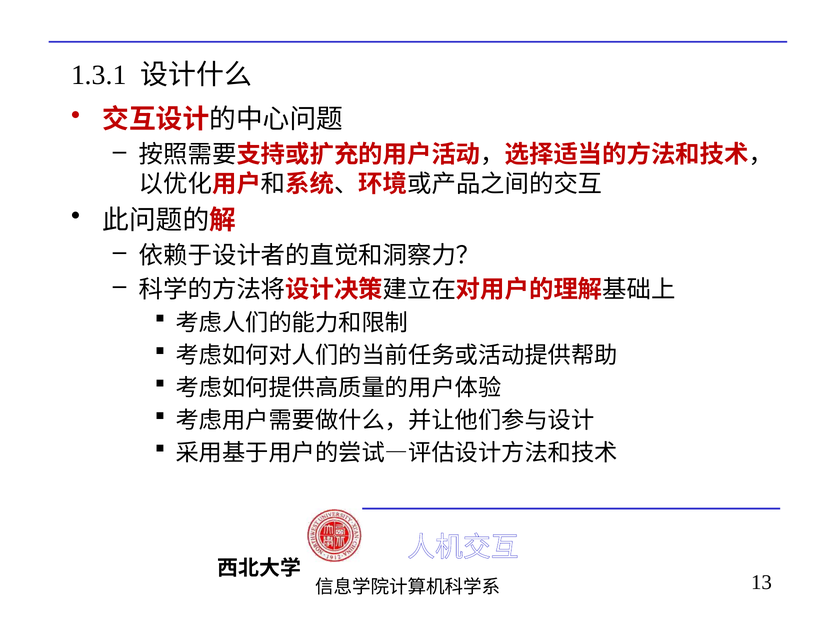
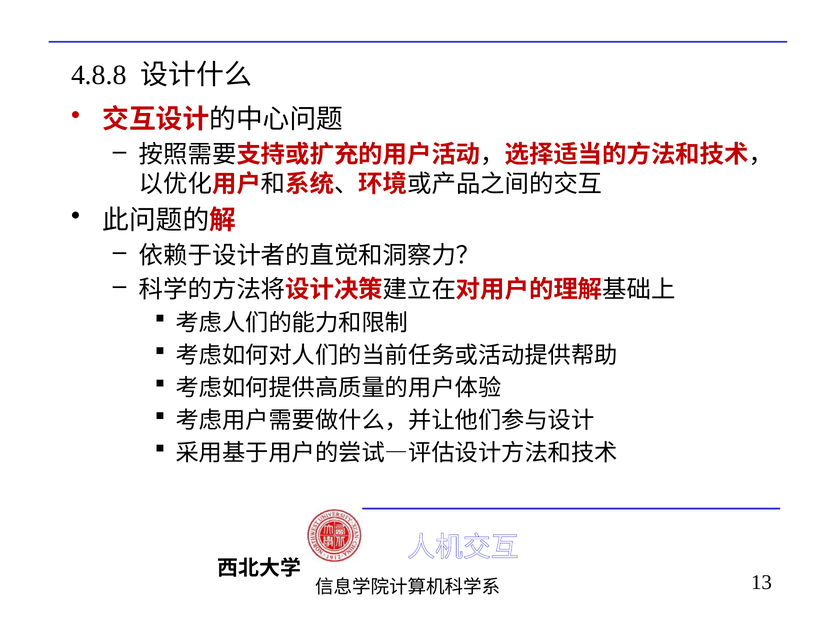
1.3.1: 1.3.1 -> 4.8.8 (99, 75)
